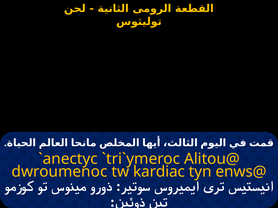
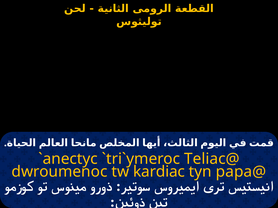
Alitou@: Alitou@ -> Teliac@ (212, 159)
enws@: enws@ -> papa@ (241, 172)
